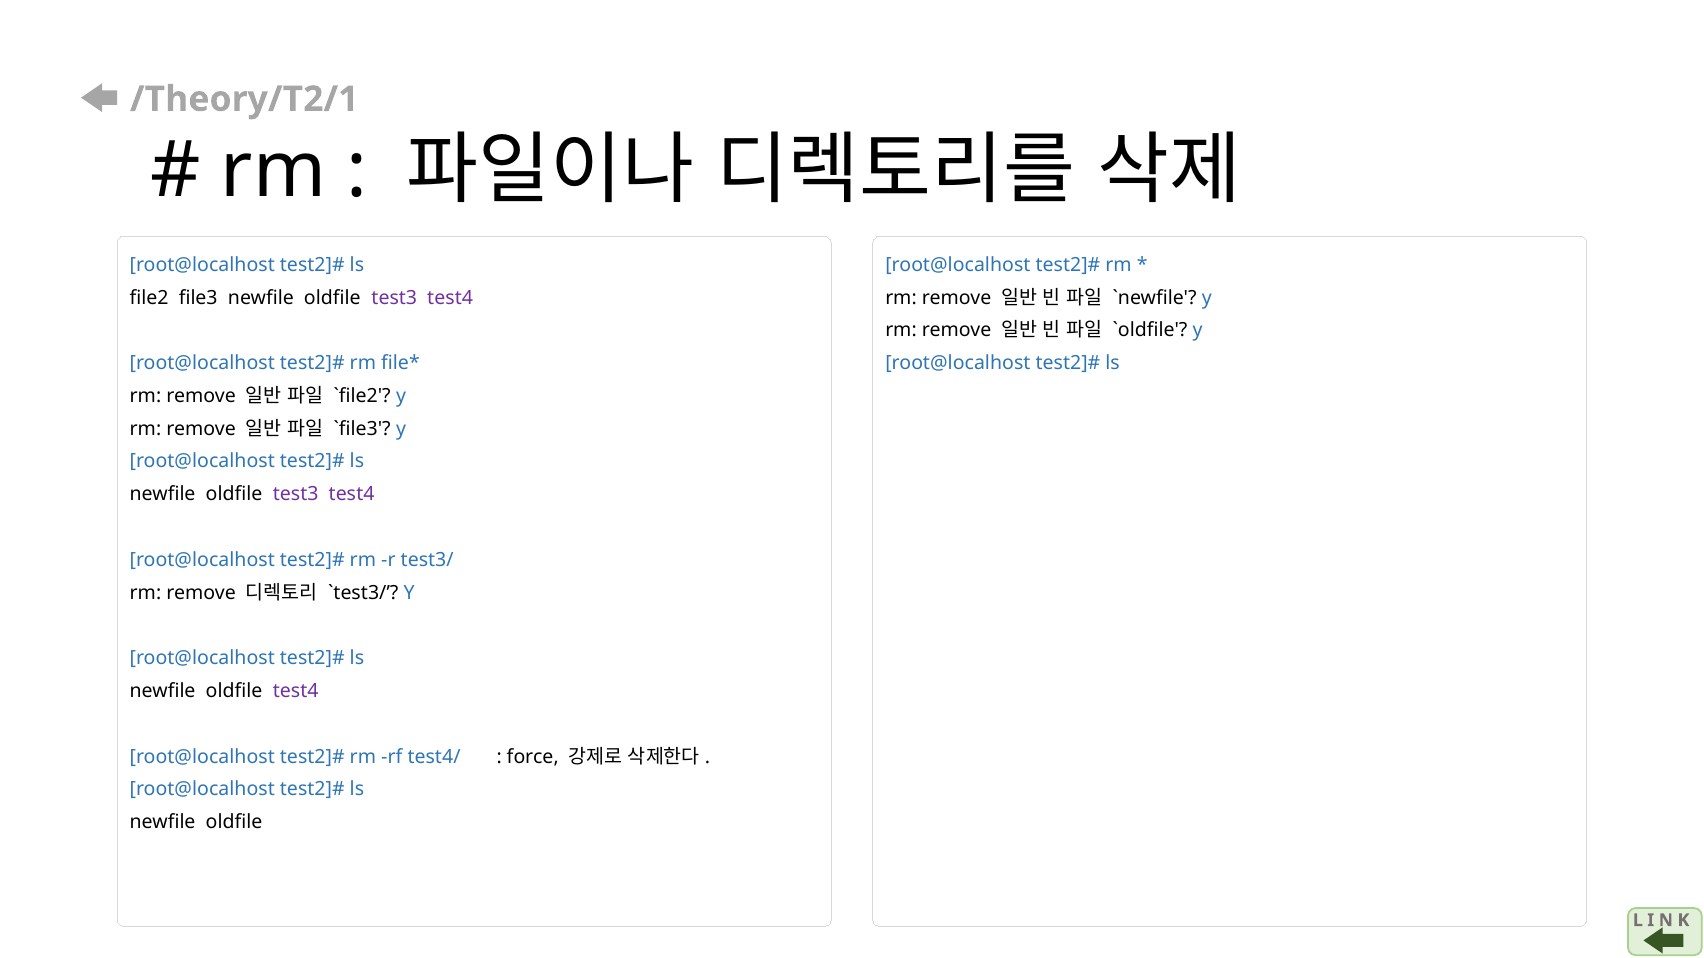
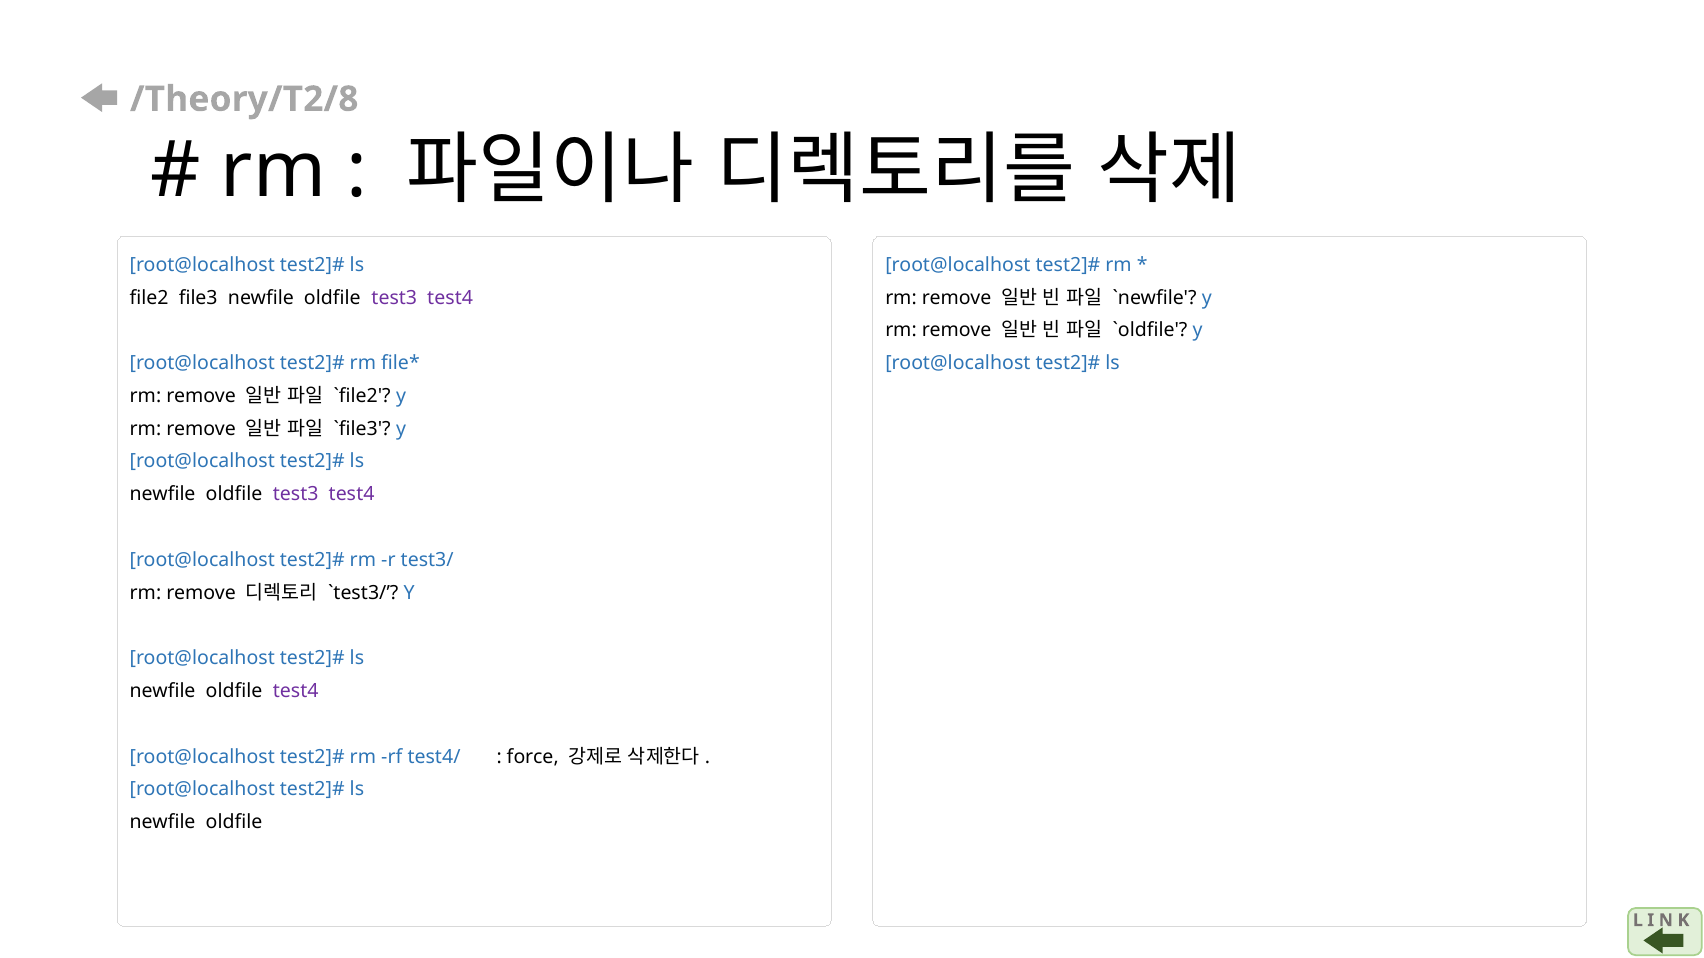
/Theory/T2/1: /Theory/T2/1 -> /Theory/T2/8 (244, 99)
